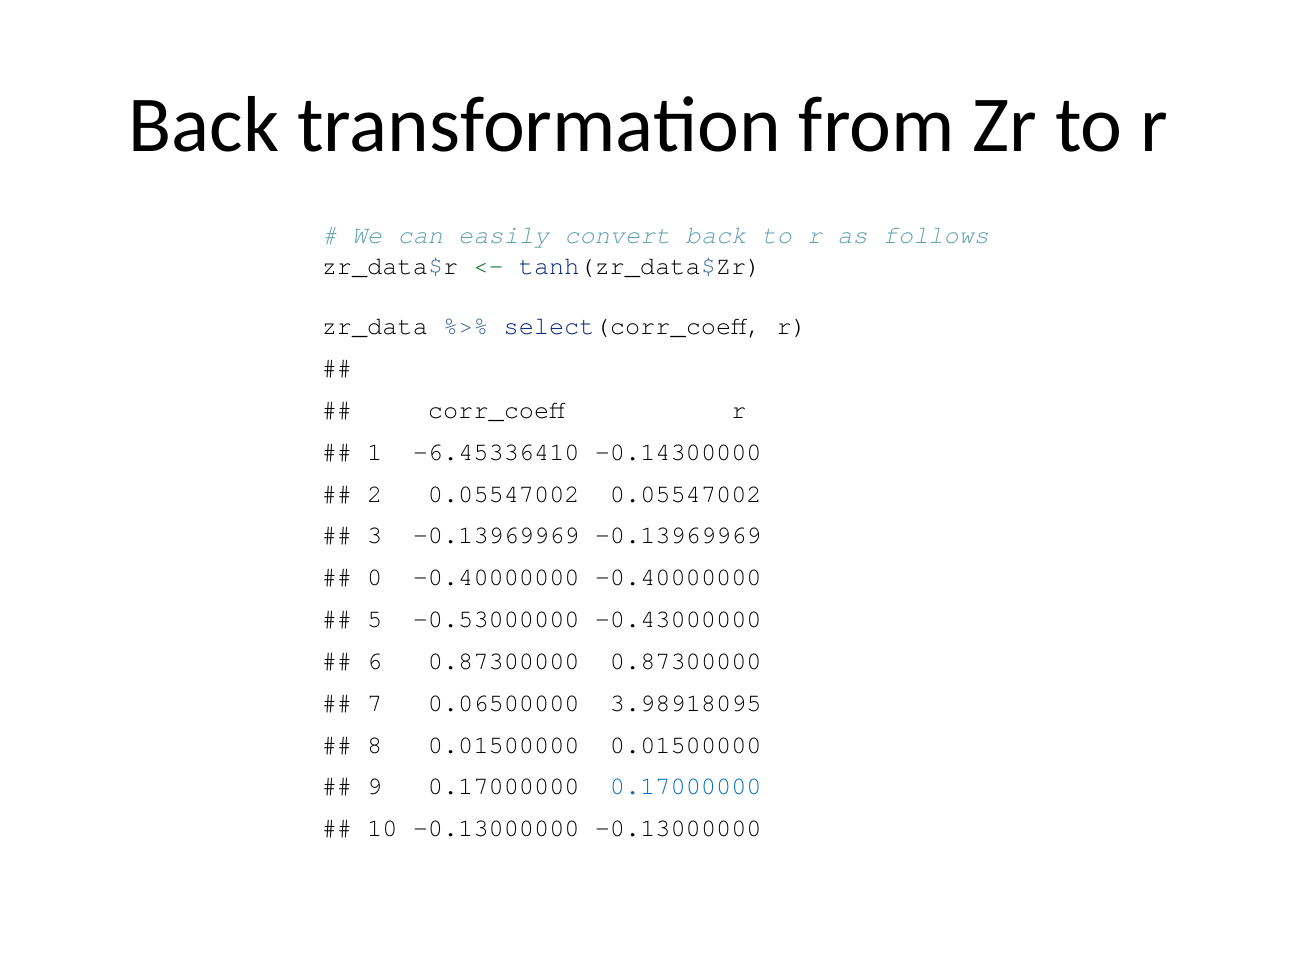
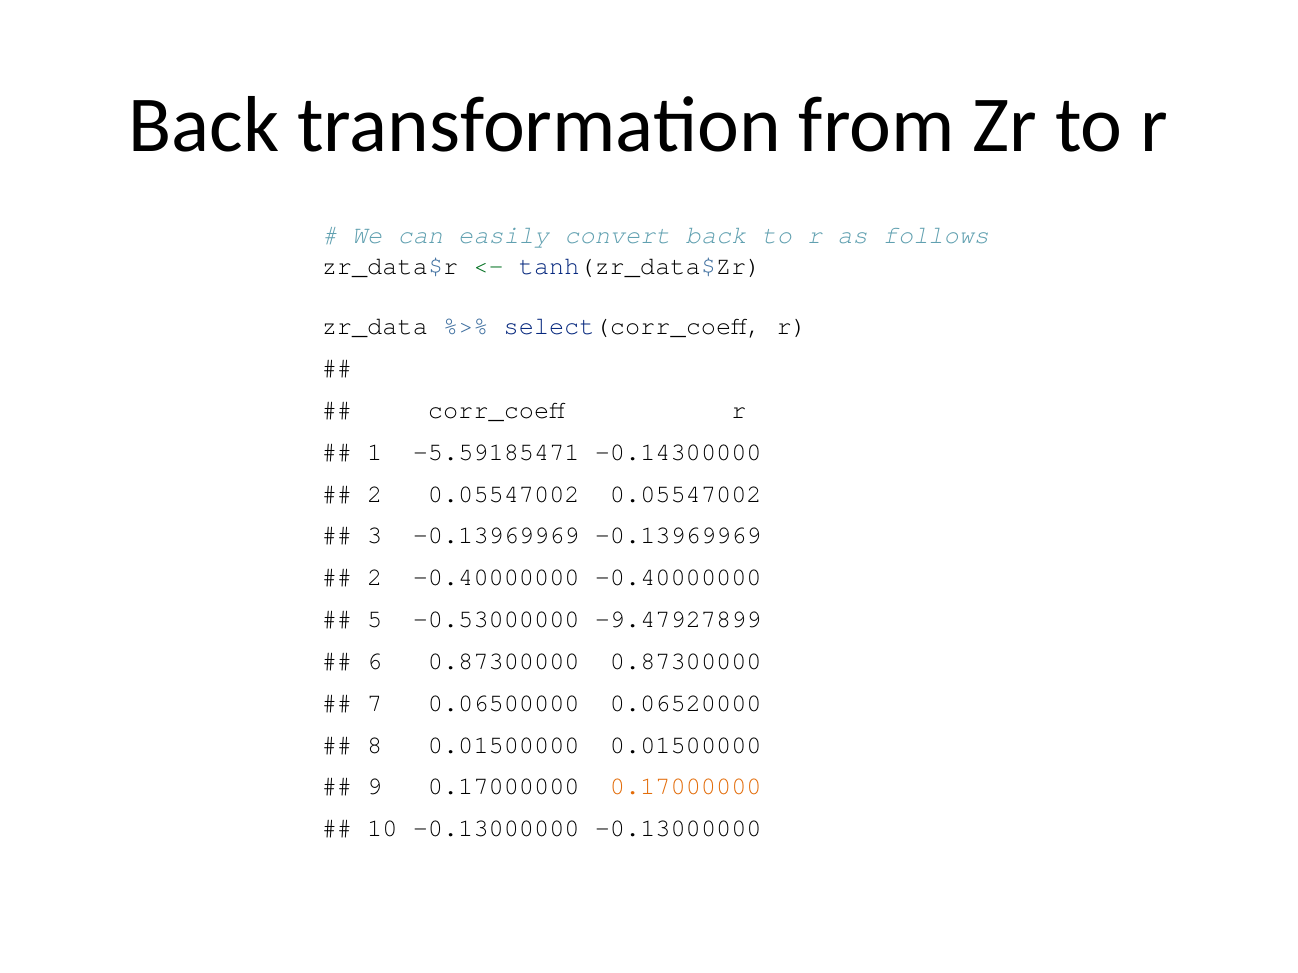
-6.45336410: -6.45336410 -> -5.59185471 (496, 452)
0: 0 -> 2 (375, 578)
-0.43000000: -0.43000000 -> -9.47927899 (678, 620)
3.98918095: 3.98918095 -> 0.06520000 (686, 703)
0.17000000 colour: blue -> orange (686, 787)
